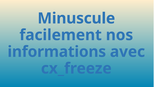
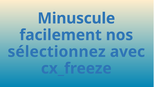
informations: informations -> sélectionnez (57, 52)
